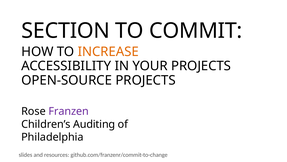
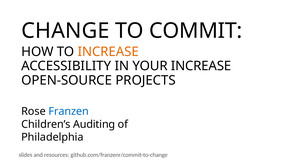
SECTION: SECTION -> CHANGE (65, 31)
YOUR PROJECTS: PROJECTS -> INCREASE (201, 66)
Franzen colour: purple -> blue (69, 111)
